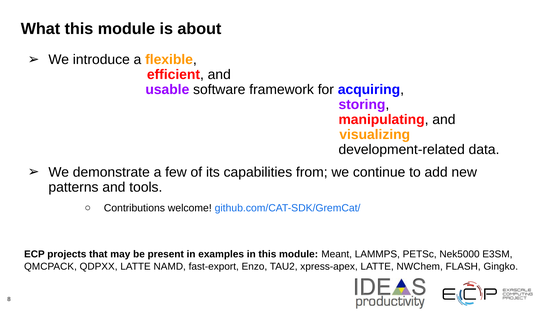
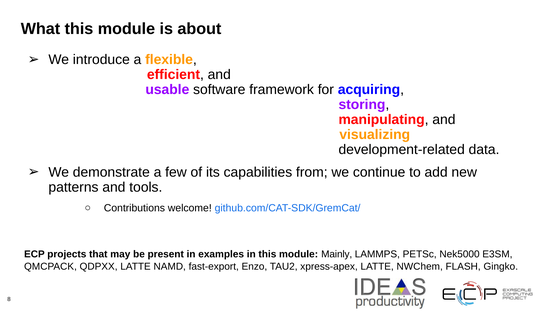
Meant: Meant -> Mainly (337, 254)
